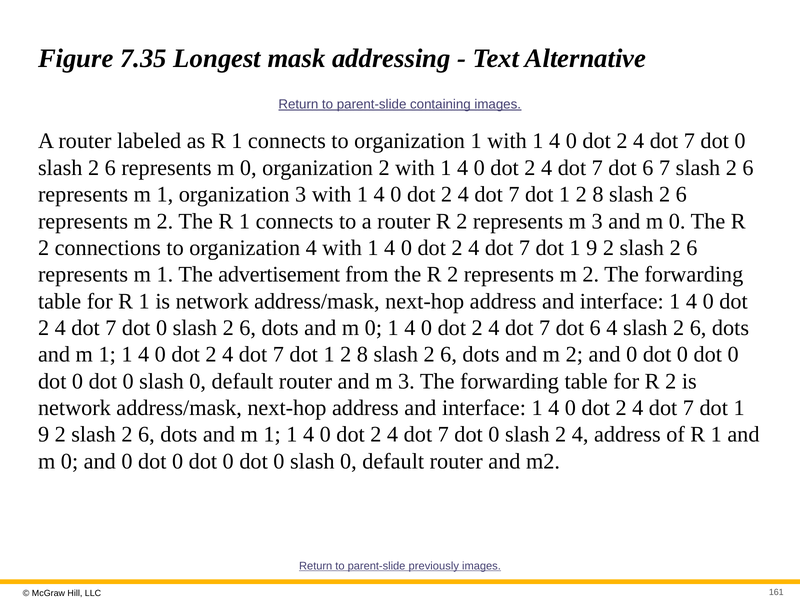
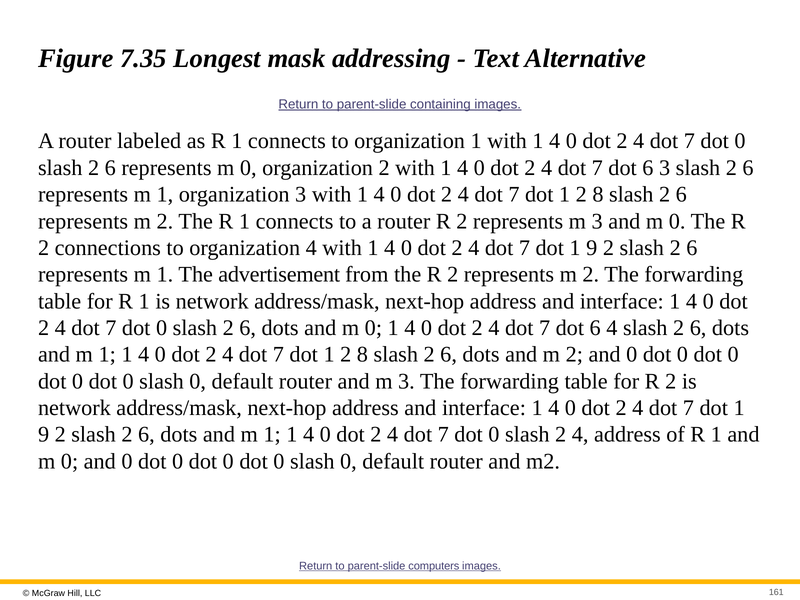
6 7: 7 -> 3 (665, 168)
previously: previously -> computers (434, 566)
